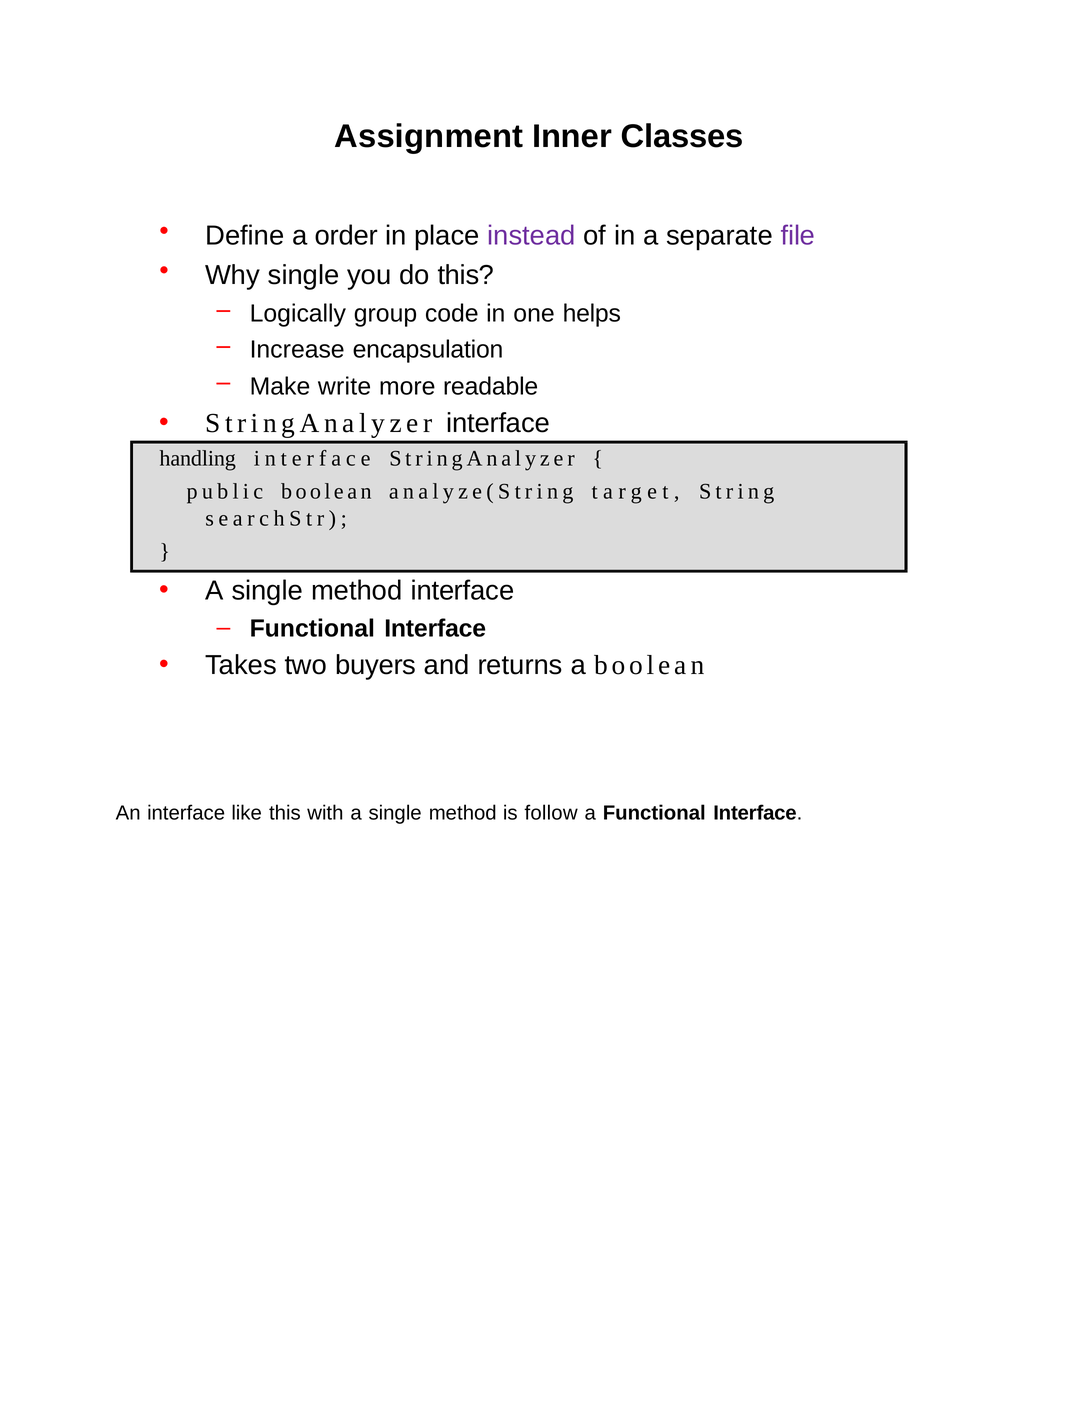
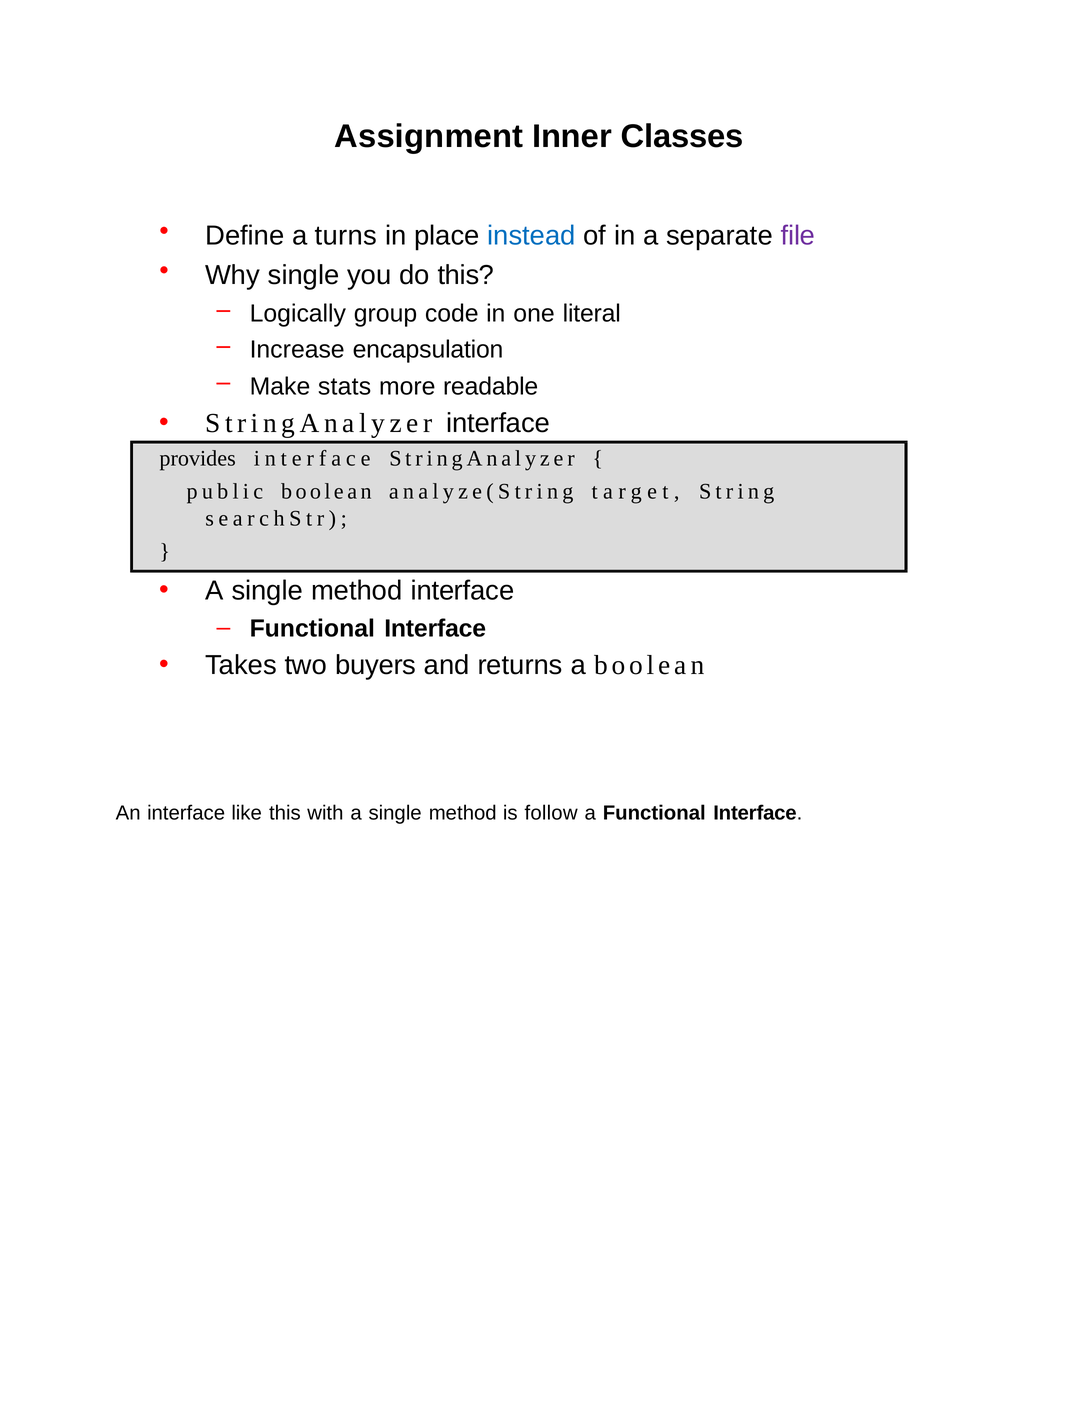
order: order -> turns (346, 235)
instead colour: purple -> blue (531, 235)
helps: helps -> literal (592, 313)
write: write -> stats (345, 386)
handling: handling -> provides (198, 458)
